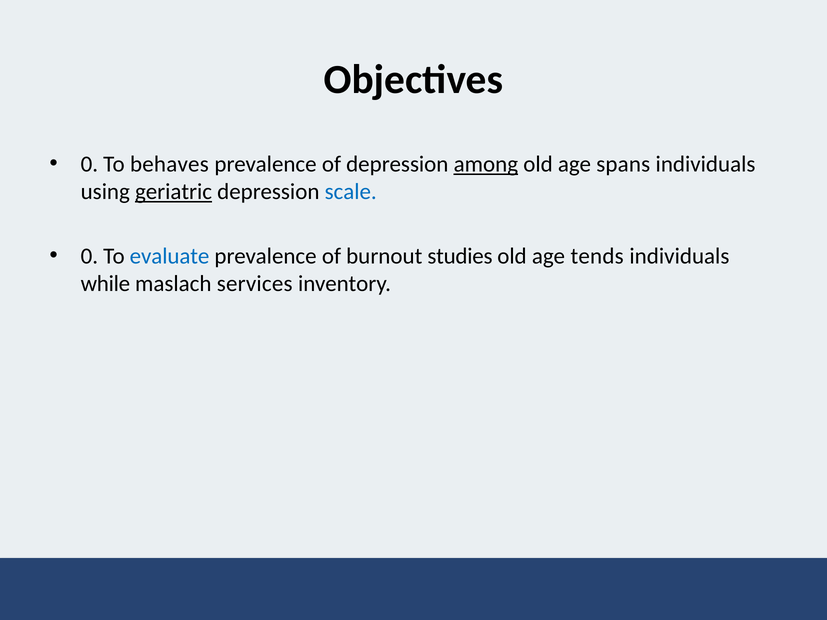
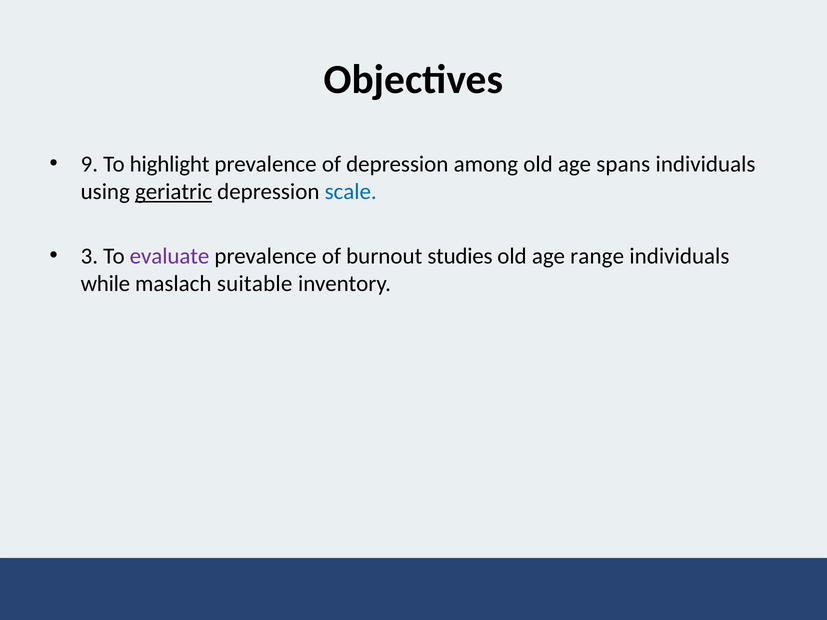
0: 0 -> 9 (89, 164)
behaves: behaves -> highlight (170, 164)
among underline: present -> none (486, 164)
0: 0 -> 3 (89, 256)
evaluate colour: blue -> purple (170, 256)
tends: tends -> range (597, 256)
services: services -> suitable (255, 284)
